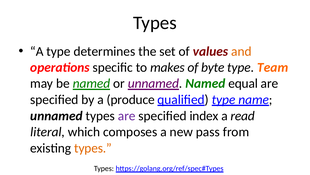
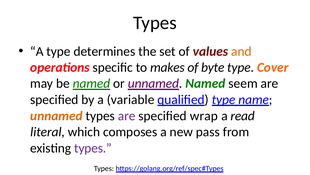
Team: Team -> Cover (273, 67)
equal: equal -> seem (243, 83)
produce: produce -> variable (131, 99)
unnamed colour: black -> orange (56, 116)
index: index -> wrap (204, 116)
types colour: orange -> purple (93, 148)
